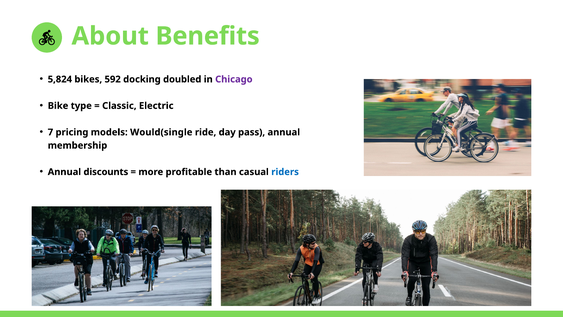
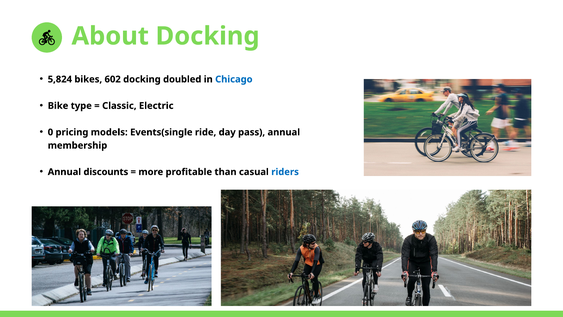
About Benefits: Benefits -> Docking (208, 36)
592: 592 -> 602 (113, 79)
Chicago colour: purple -> blue (234, 79)
7: 7 -> 0 (50, 132)
Would(single: Would(single -> Events(single (161, 132)
